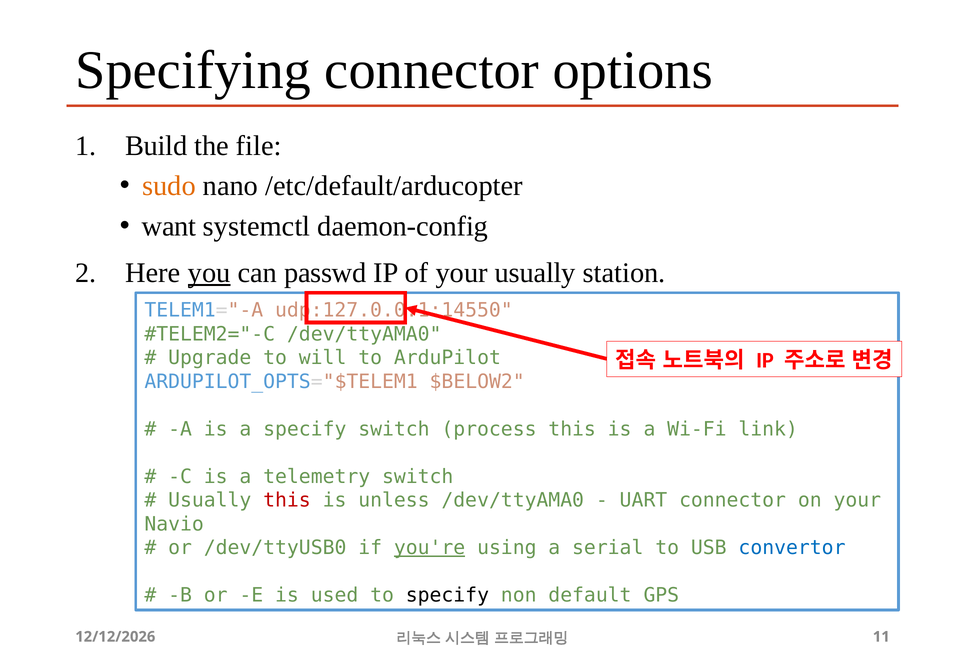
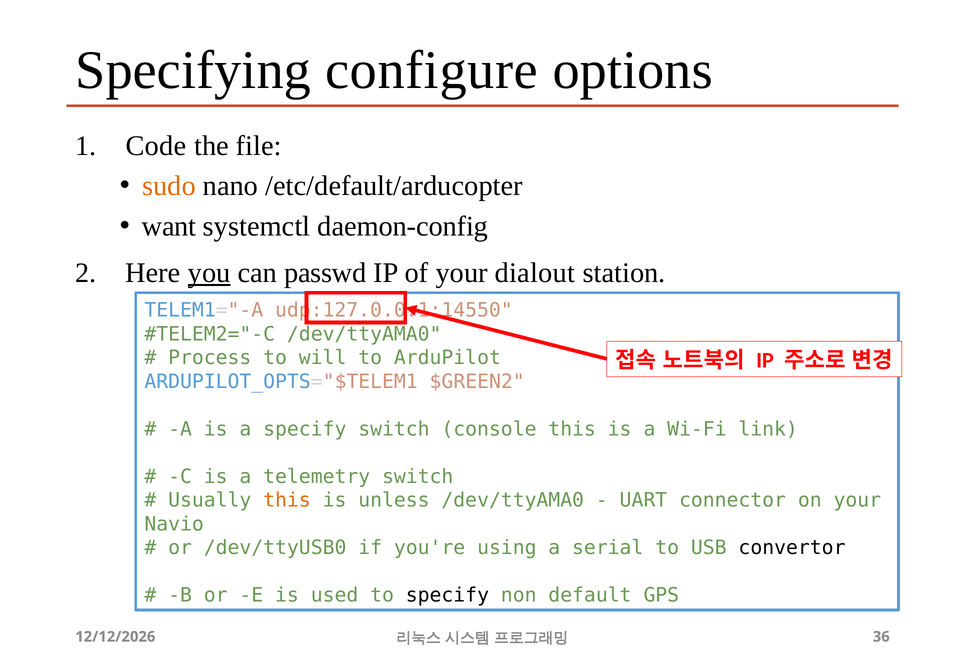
Specifying connector: connector -> configure (431, 70)
Build: Build -> Code (156, 146)
your usually: usually -> dialout (535, 273)
Upgrade: Upgrade -> Process (210, 358)
$BELOW2: $BELOW2 -> $GREEN2 (477, 382)
process: process -> console (489, 429)
this colour: red -> orange (287, 500)
you're underline: present -> none (430, 548)
convertor colour: blue -> black (792, 548)
11: 11 -> 36 (881, 637)
